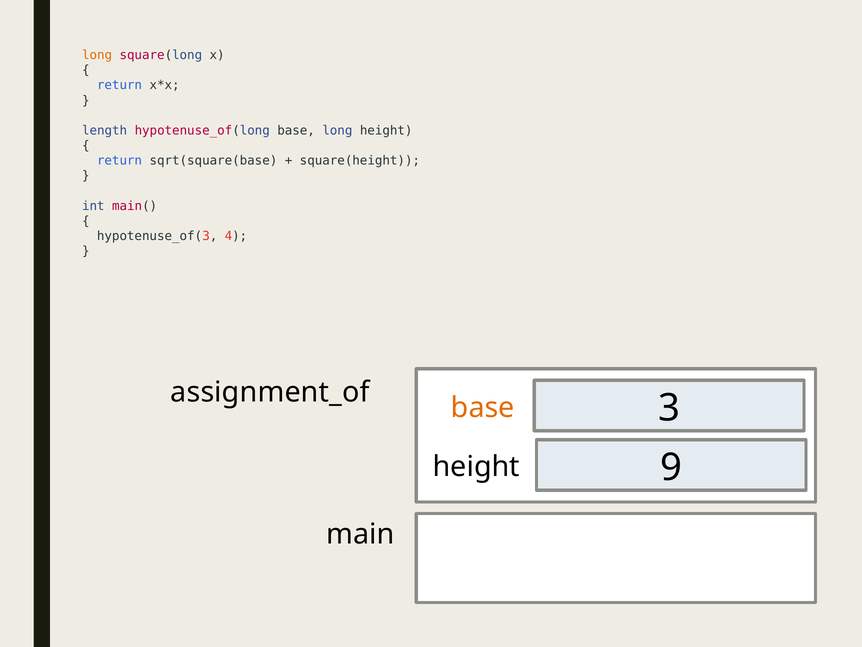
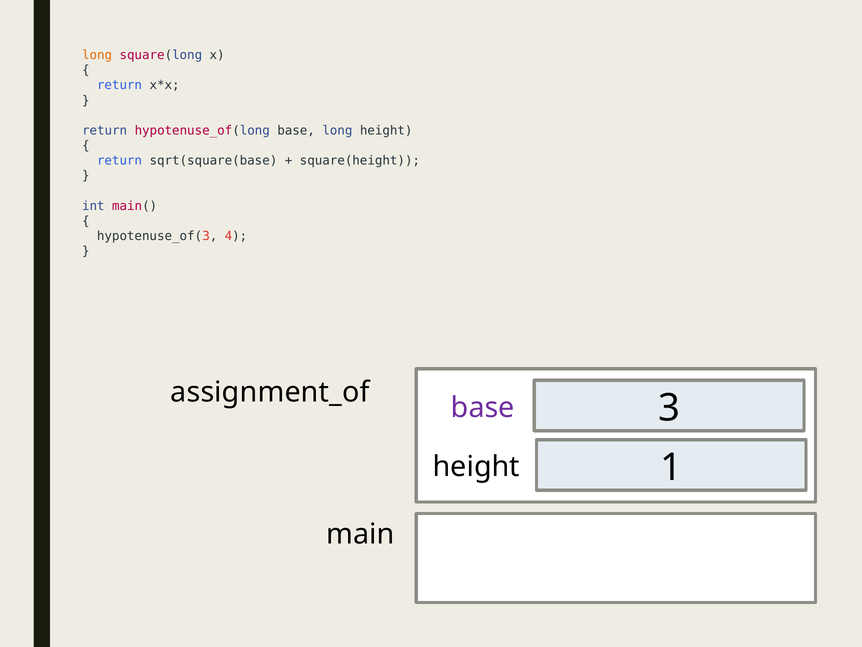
length: length -> return (105, 130)
base colour: orange -> purple (483, 407)
9: 9 -> 1 (671, 467)
